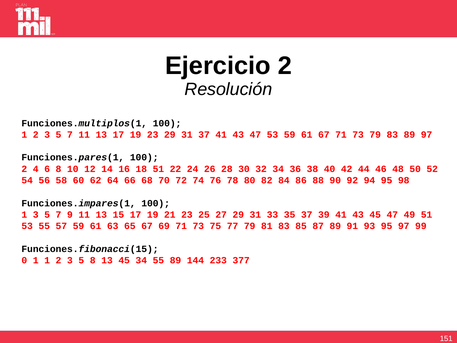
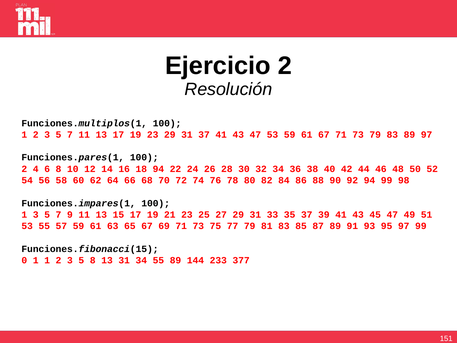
18 51: 51 -> 94 (158, 169)
94 95: 95 -> 99 (387, 180)
13 45: 45 -> 31 (124, 260)
